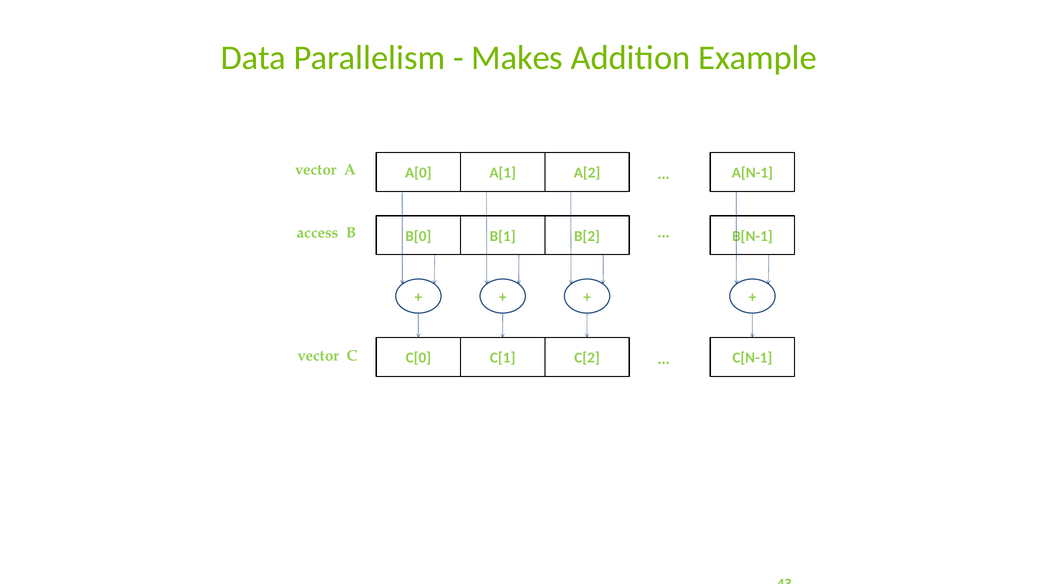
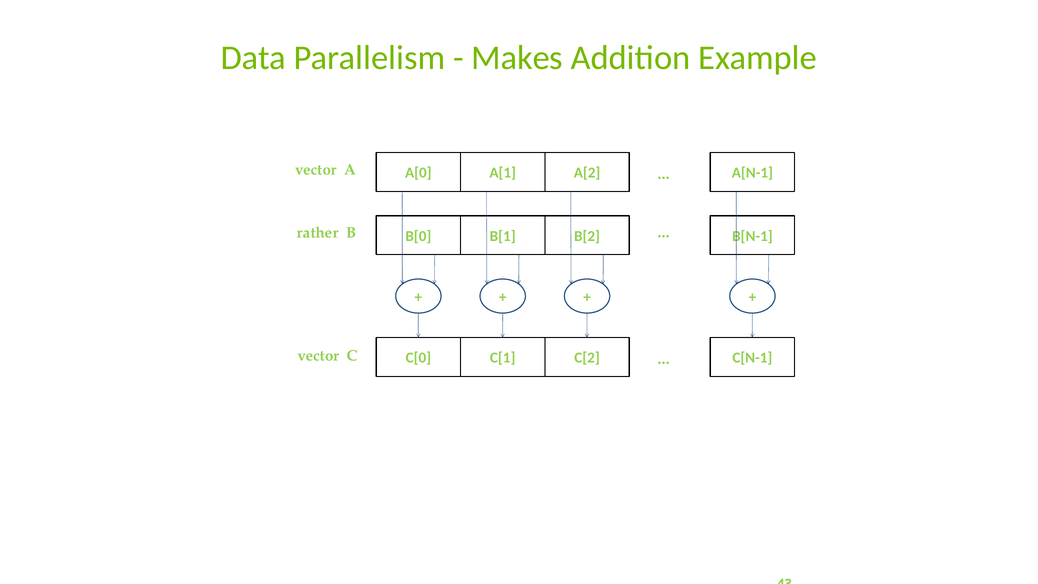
access: access -> rather (318, 233)
